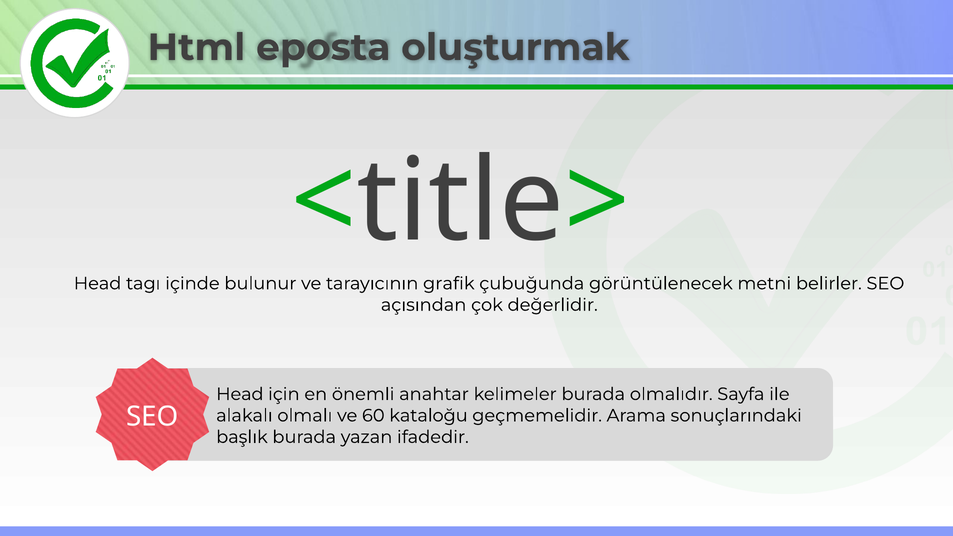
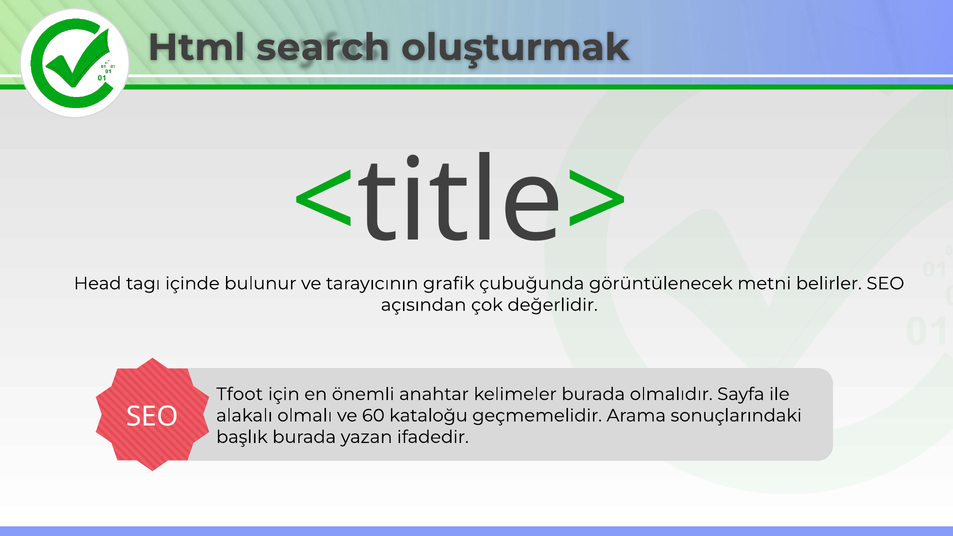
eposta: eposta -> search (323, 47)
Head: Head -> Tfoot (240, 394)
